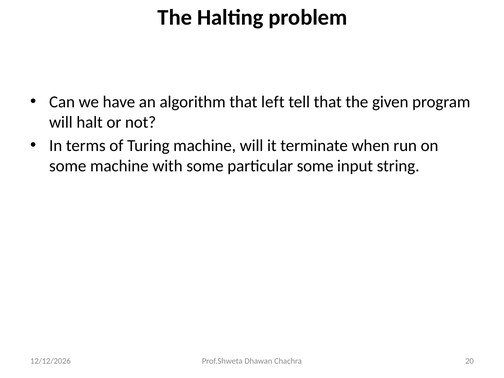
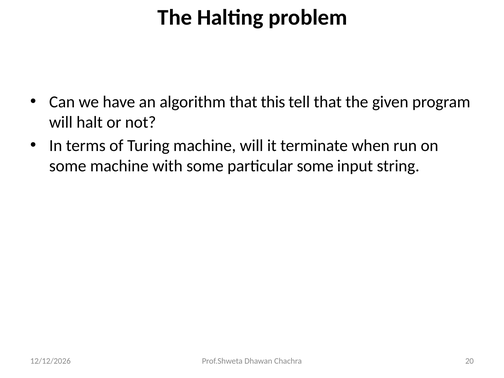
left: left -> this (273, 102)
